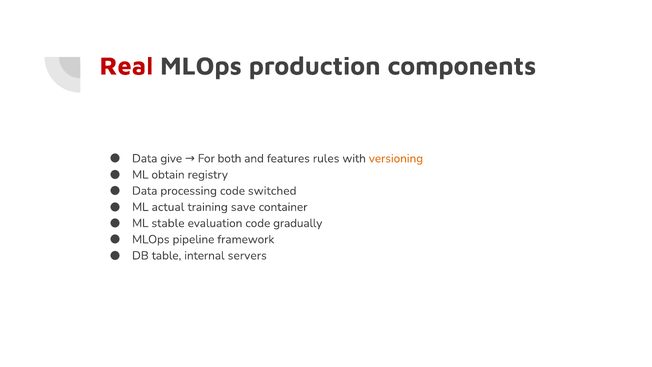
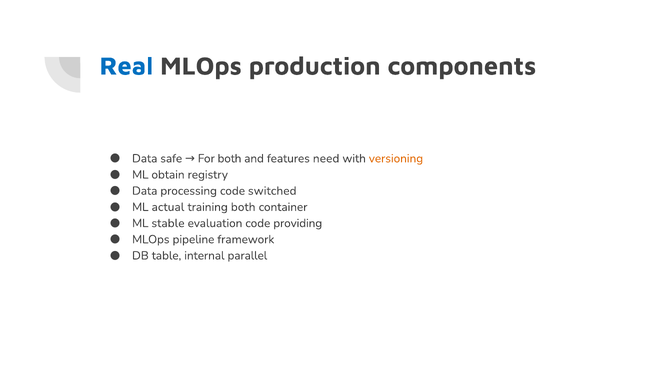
Real colour: red -> blue (126, 66)
give: give -> safe (171, 158)
rules: rules -> need (326, 158)
training save: save -> both (243, 207)
gradually: gradually -> providing (298, 223)
servers: servers -> parallel (247, 255)
